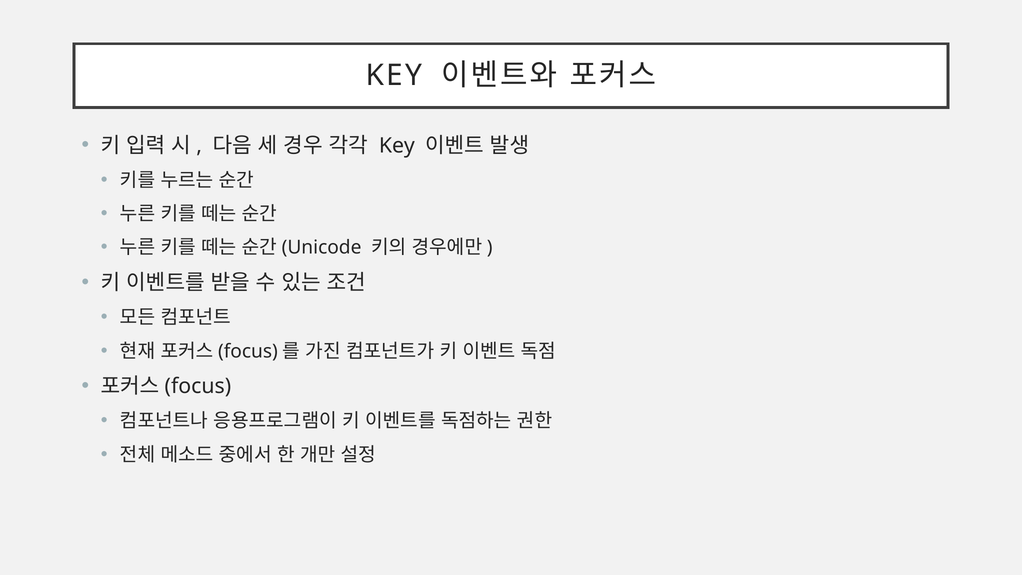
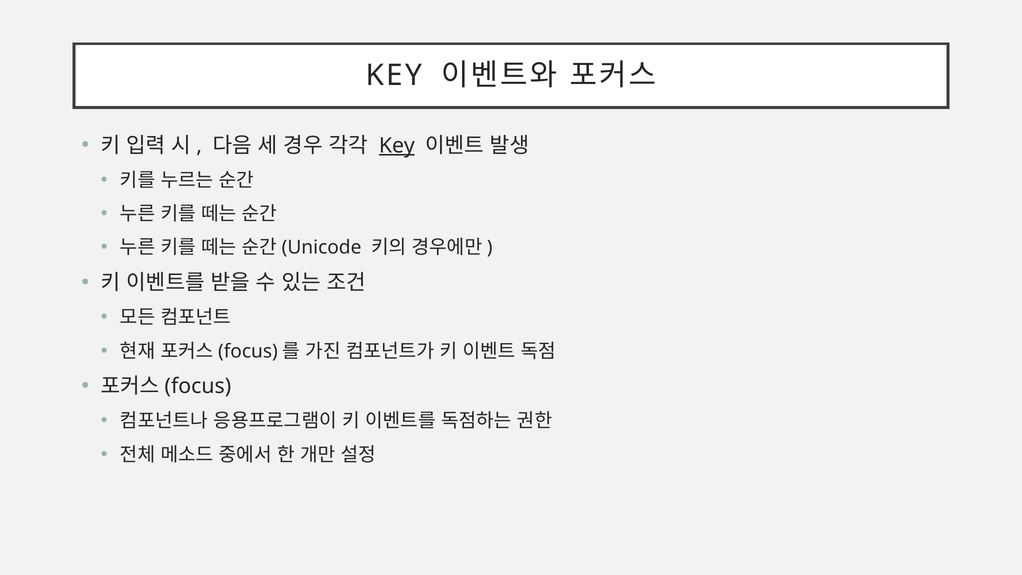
Key underline: none -> present (397, 146)
